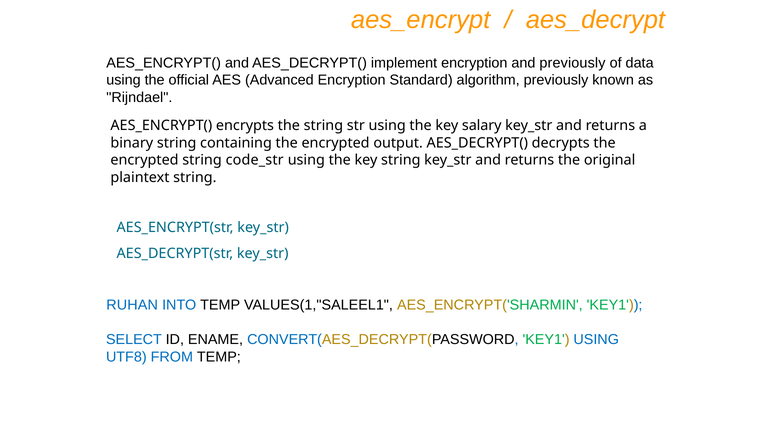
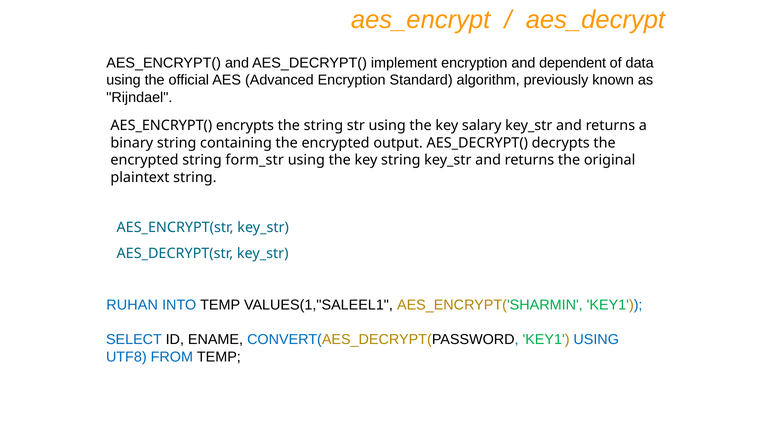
and previously: previously -> dependent (573, 63)
code_str: code_str -> form_str (255, 160)
